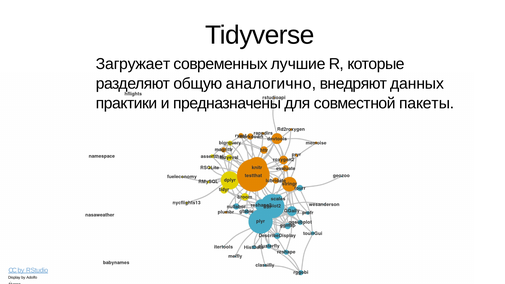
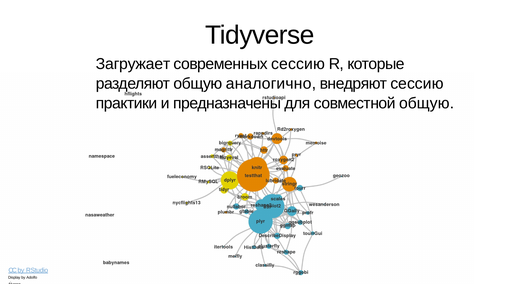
современных лучшие: лучшие -> сессию (298, 64)
внедряют данных: данных -> сессию (417, 84)
совместной пакеты: пакеты -> общую (427, 103)
